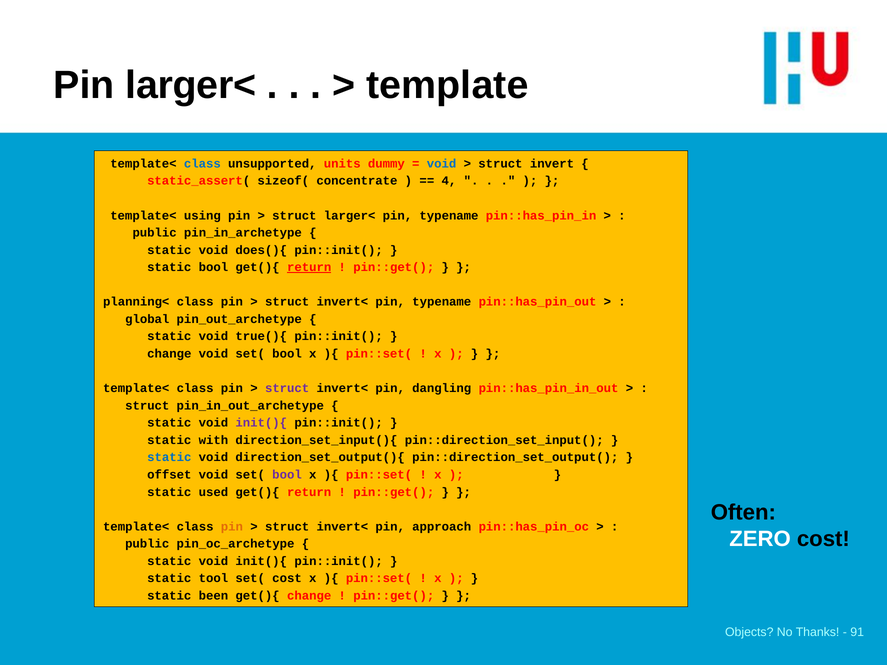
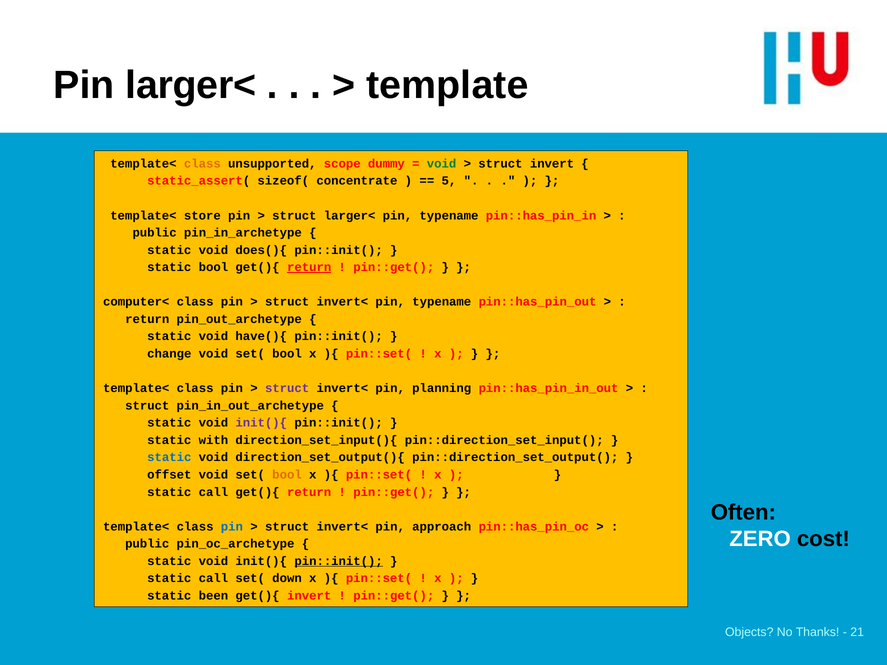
class colour: blue -> orange (202, 164)
units: units -> scope (342, 164)
void colour: blue -> green (442, 164)
4: 4 -> 5 (449, 181)
using: using -> store (202, 216)
planning<: planning< -> computer< (136, 302)
global: global -> return (147, 319)
true(){: true(){ -> have(){ (261, 337)
dangling: dangling -> planning (442, 388)
bool colour: purple -> orange (287, 475)
used: used -> call (213, 492)
pin colour: orange -> blue (232, 527)
pin::init( underline: none -> present (339, 561)
tool: tool -> call (213, 579)
set( cost: cost -> down (287, 579)
get(){ change: change -> invert (309, 596)
91: 91 -> 21 (857, 633)
